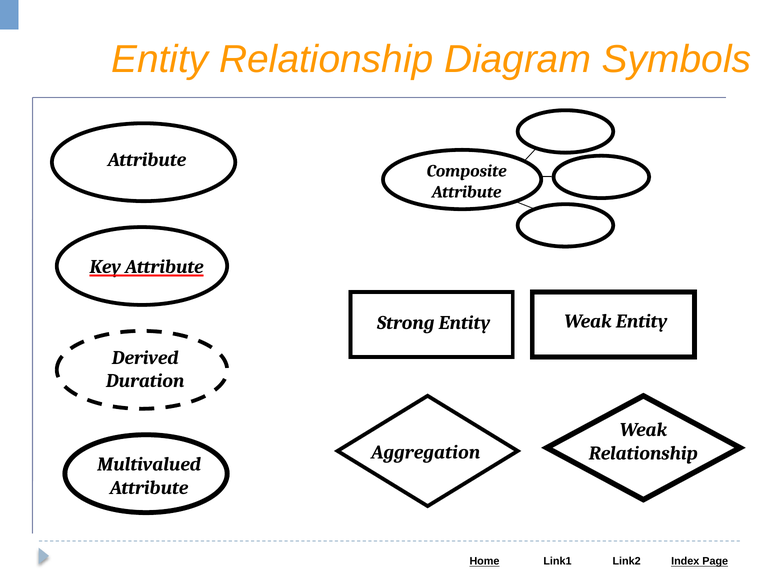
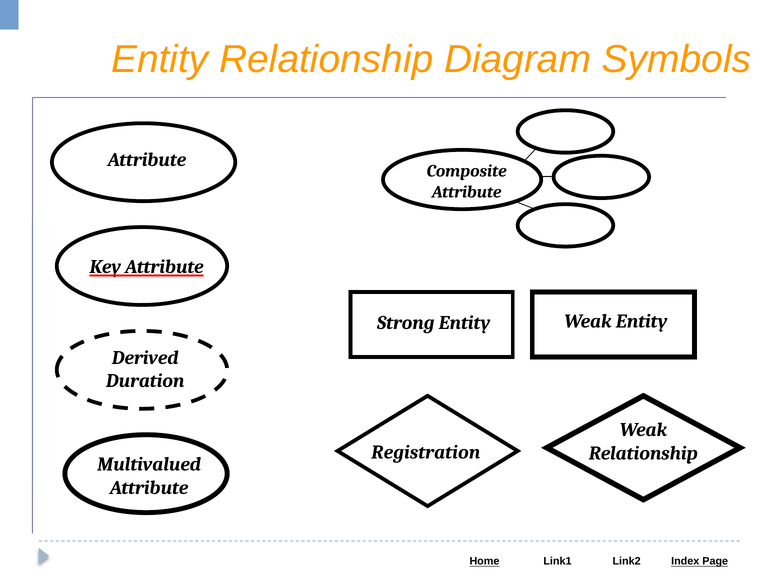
Aggregation: Aggregation -> Registration (426, 452)
